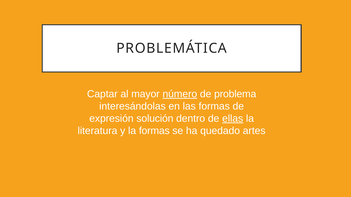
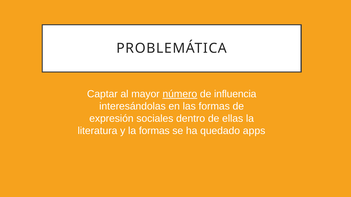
problema: problema -> influencia (235, 94)
solución: solución -> sociales (155, 119)
ellas underline: present -> none (233, 119)
artes: artes -> apps (254, 131)
